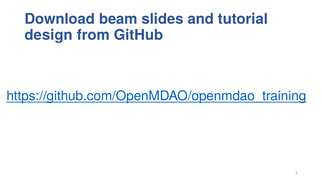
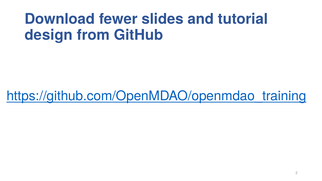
beam: beam -> fewer (118, 19)
